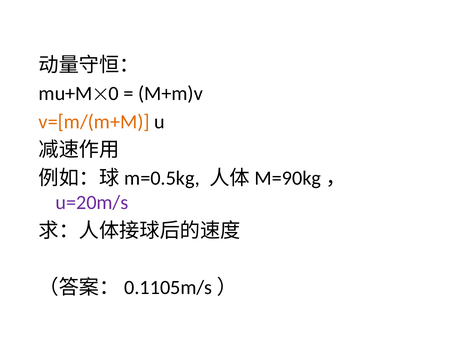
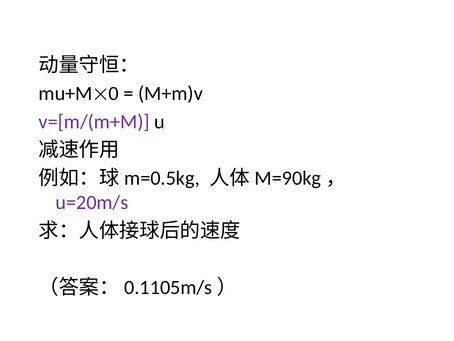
v=[m/(m+M colour: orange -> purple (94, 121)
